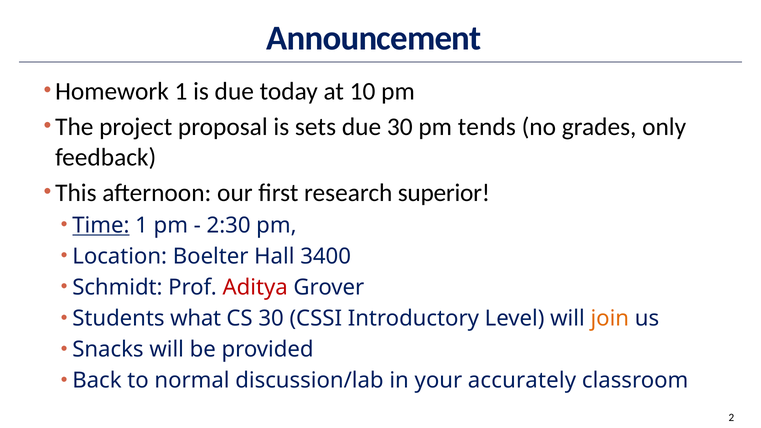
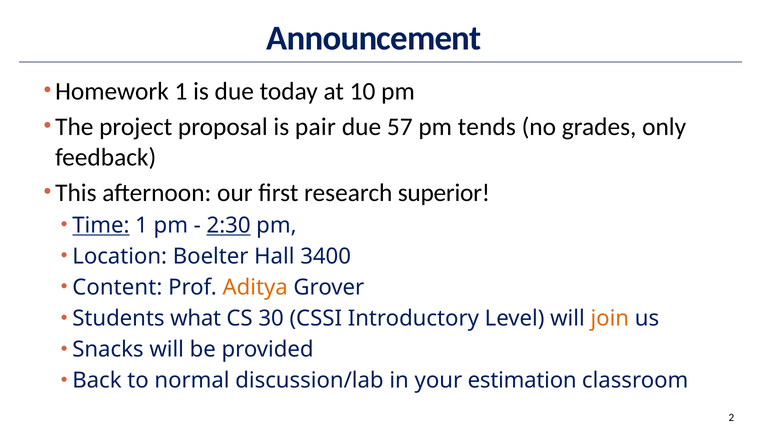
sets: sets -> pair (315, 127)
due 30: 30 -> 57 (400, 127)
2:30 underline: none -> present (229, 226)
Schmidt: Schmidt -> Content (117, 288)
Aditya colour: red -> orange (255, 288)
accurately: accurately -> estimation (522, 381)
